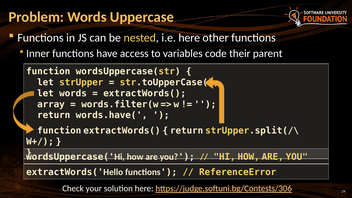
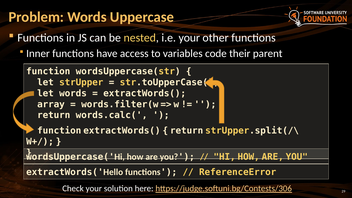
i.e here: here -> your (189, 38)
words.have(: words.have( -> words.calc( (112, 115)
